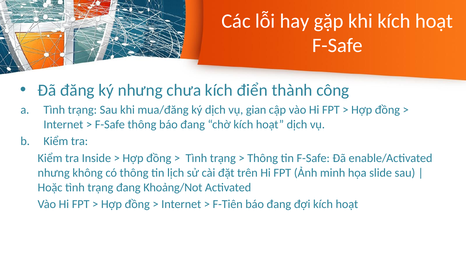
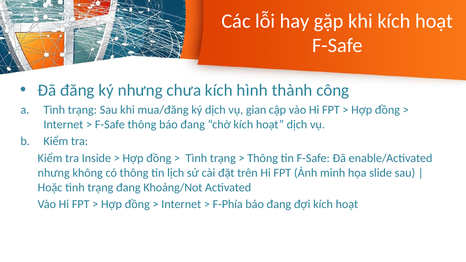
điển: điển -> hình (252, 90)
F-Tiên: F-Tiên -> F-Phía (228, 204)
